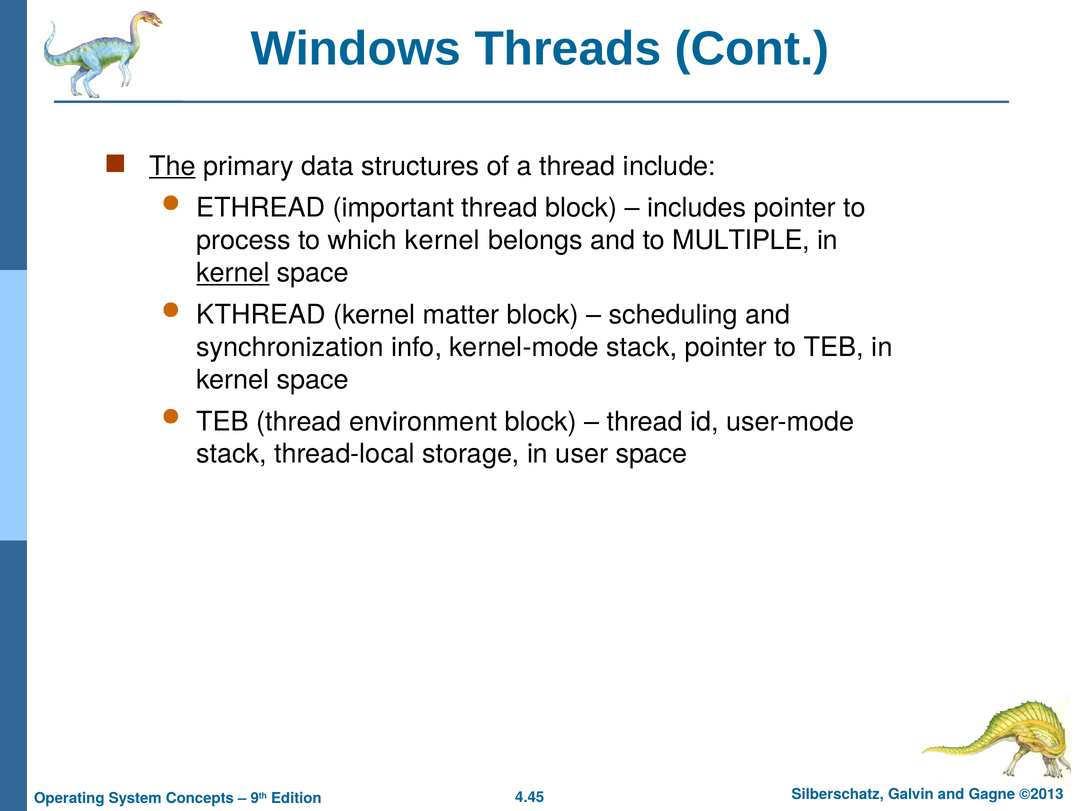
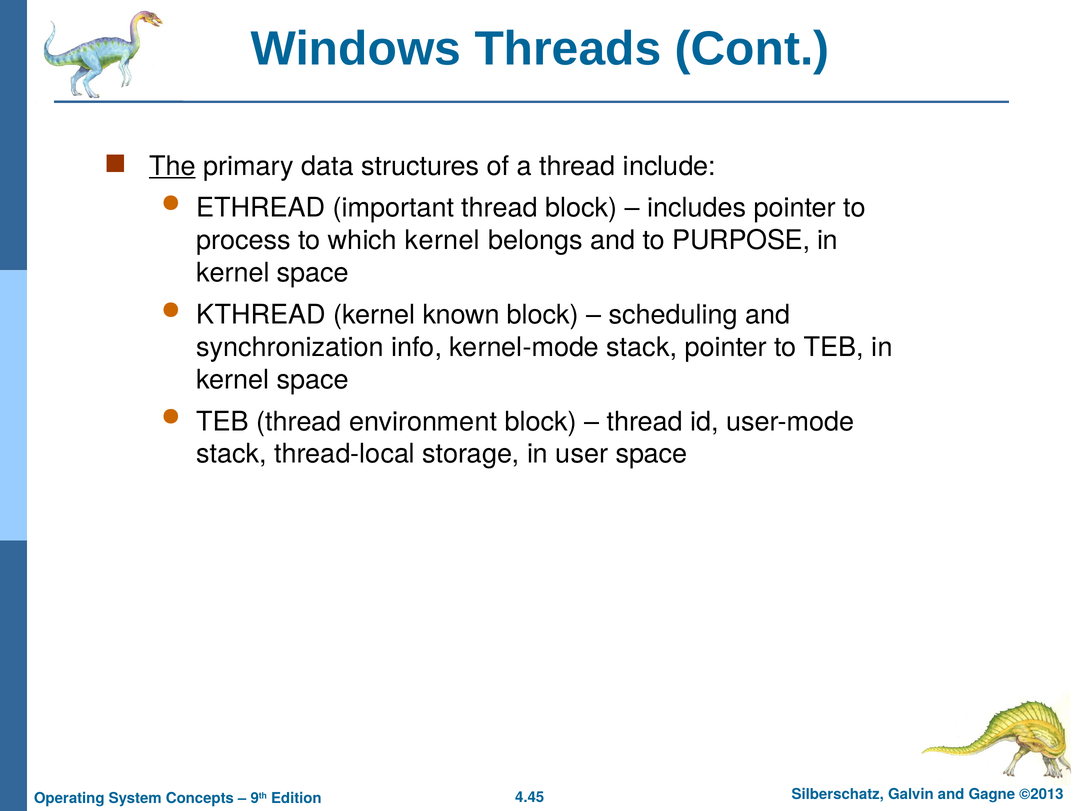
MULTIPLE: MULTIPLE -> PURPOSE (741, 240)
kernel underline: present -> none (233, 273)
matter: matter -> known (461, 315)
